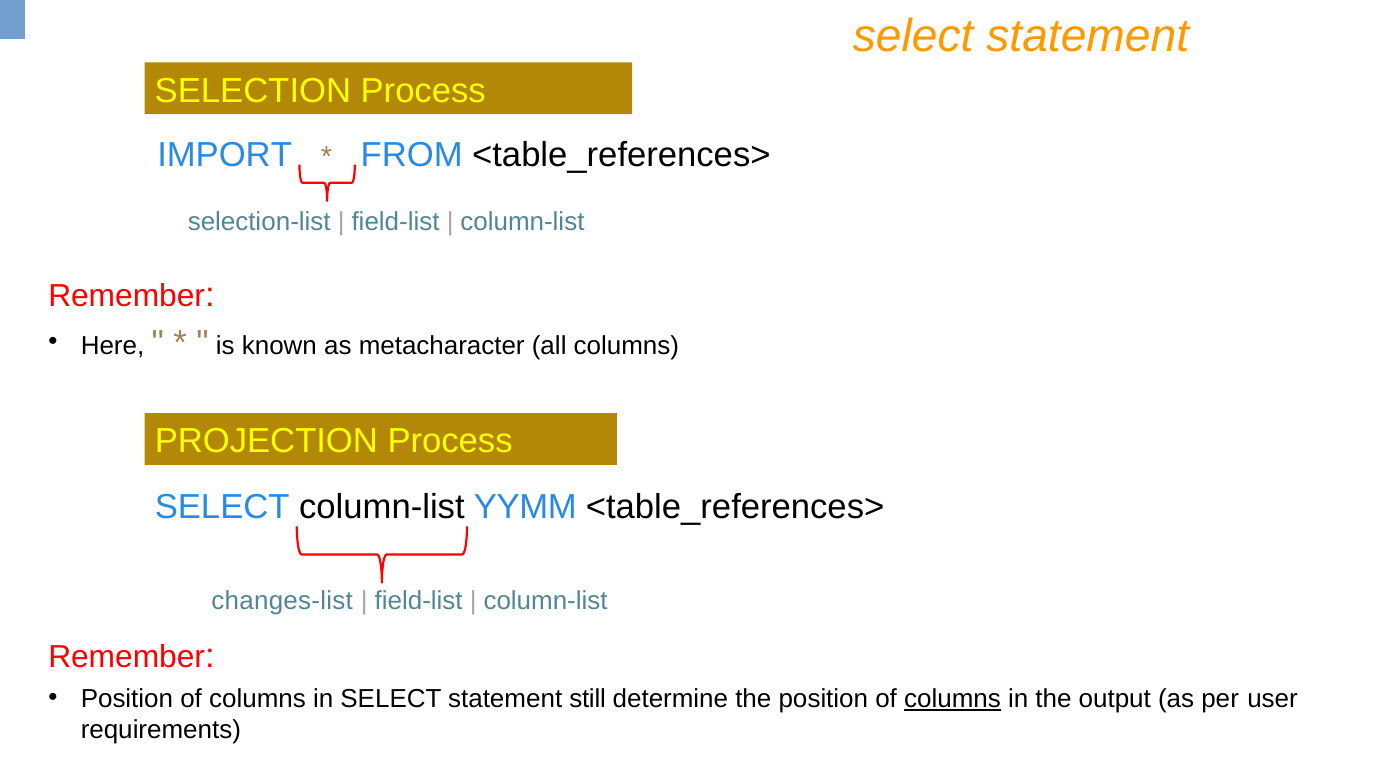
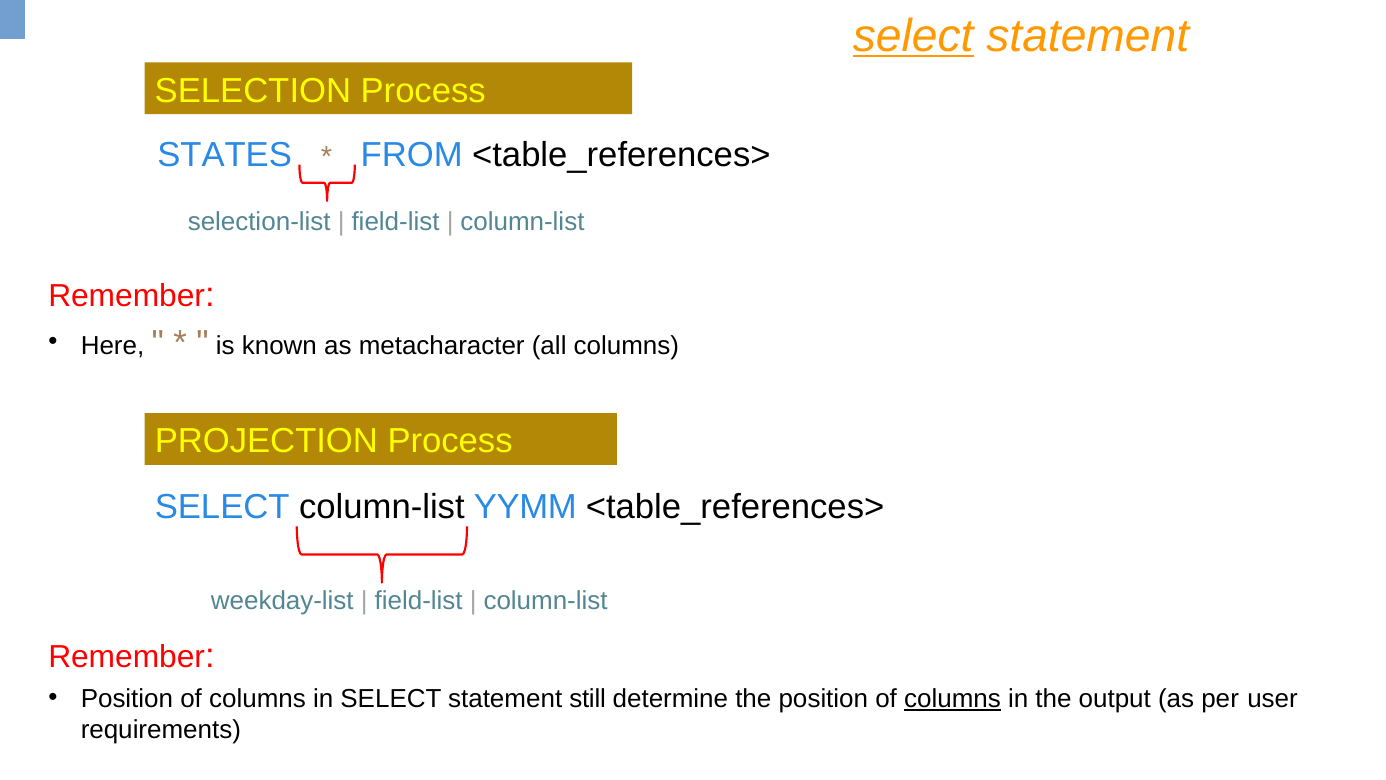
select underline: none -> present (913, 36)
IMPORT: IMPORT -> STATES (225, 155)
changes-list: changes-list -> weekday-list (282, 601)
